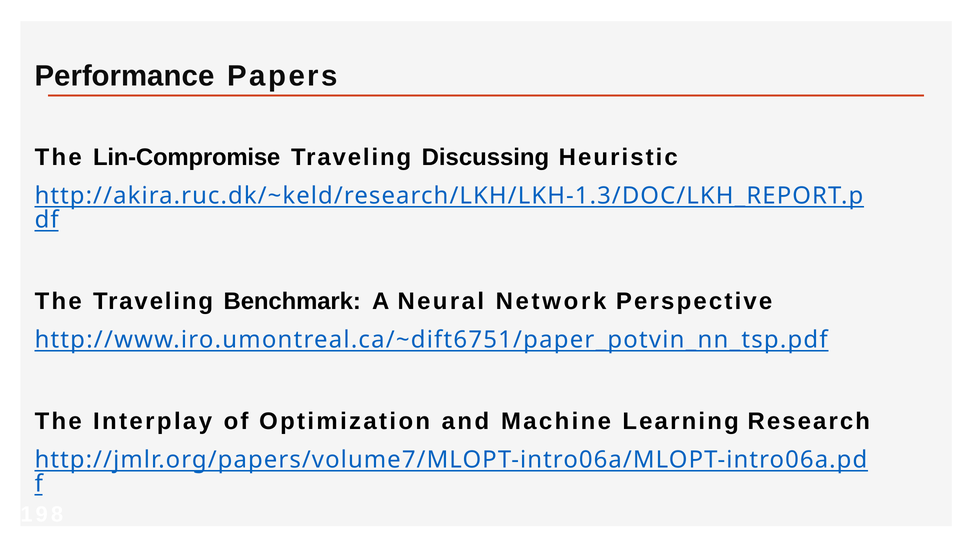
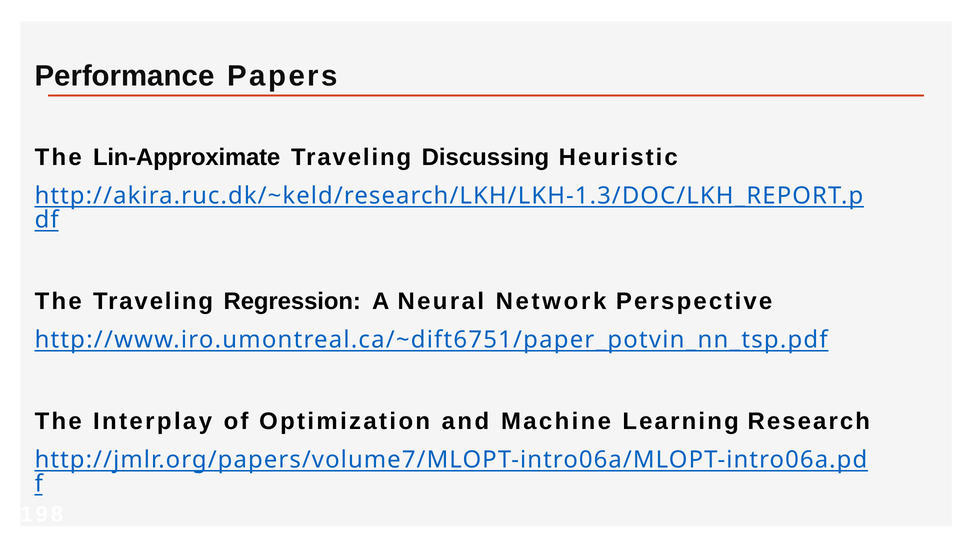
Lin-Compromise: Lin-Compromise -> Lin-Approximate (187, 158)
Benchmark: Benchmark -> Regression (292, 301)
